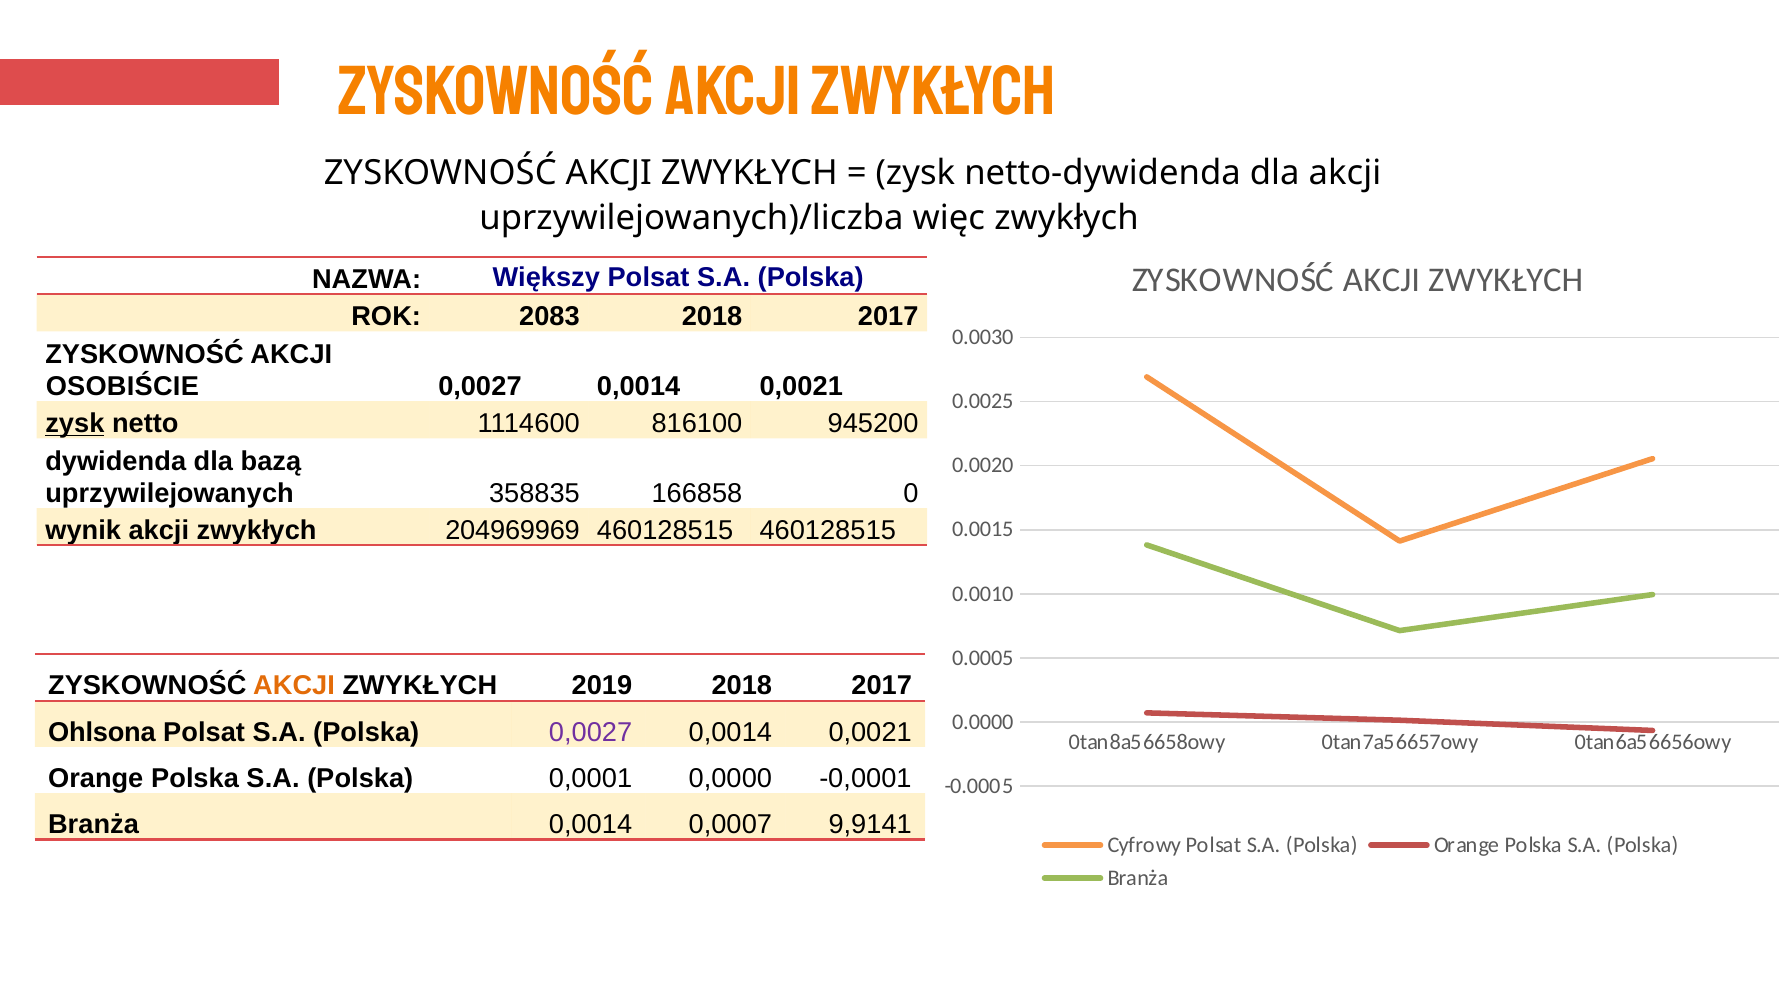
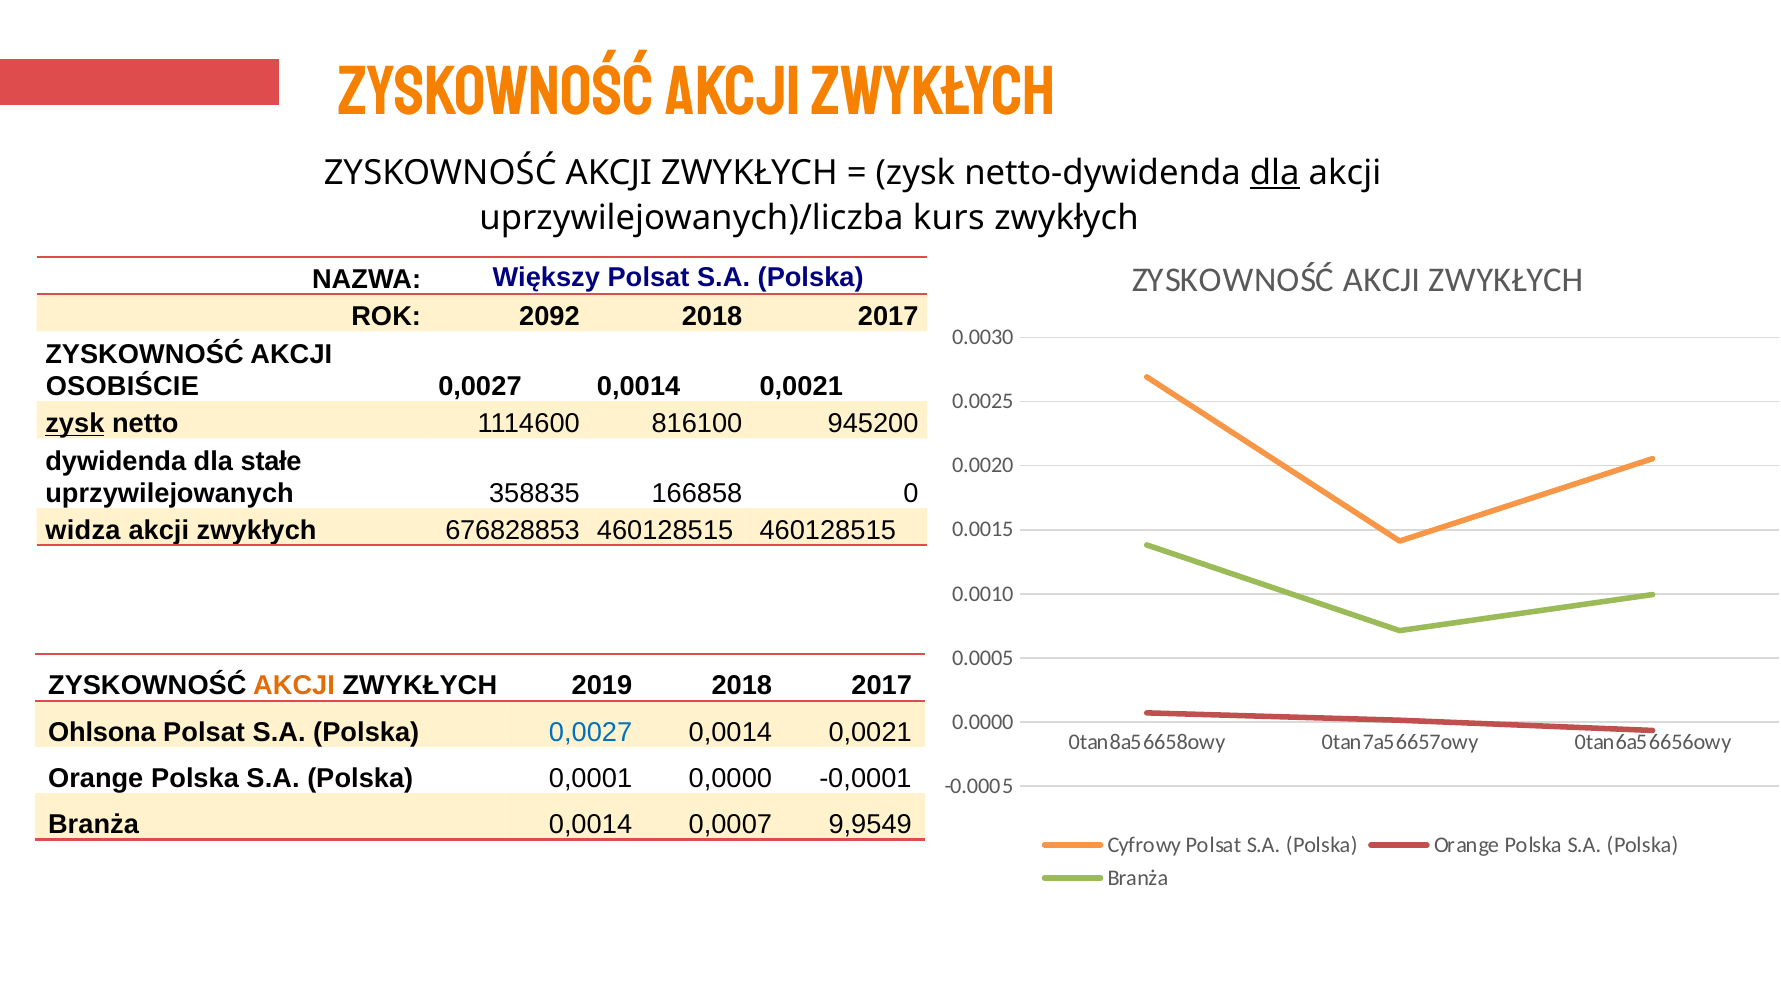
dla underline: none -> present (1275, 173)
więc: więc -> kurs (949, 218)
2083: 2083 -> 2092 (549, 317)
bazą: bazą -> stałe (271, 461)
wynik: wynik -> widza (83, 531)
204969969: 204969969 -> 676828853 (513, 531)
0,0027 colour: purple -> blue (591, 732)
9,9141: 9,9141 -> 9,9549 (870, 825)
